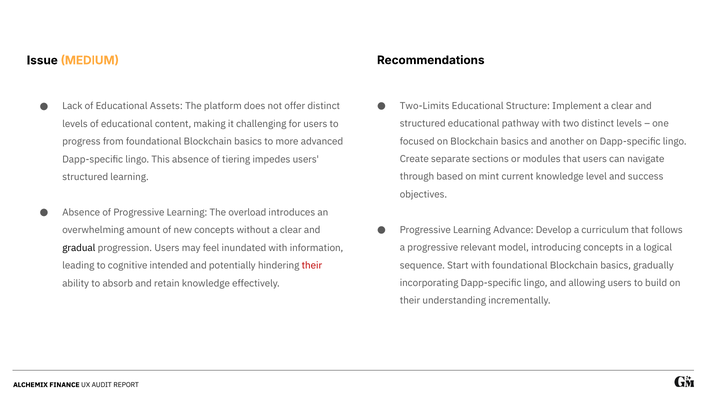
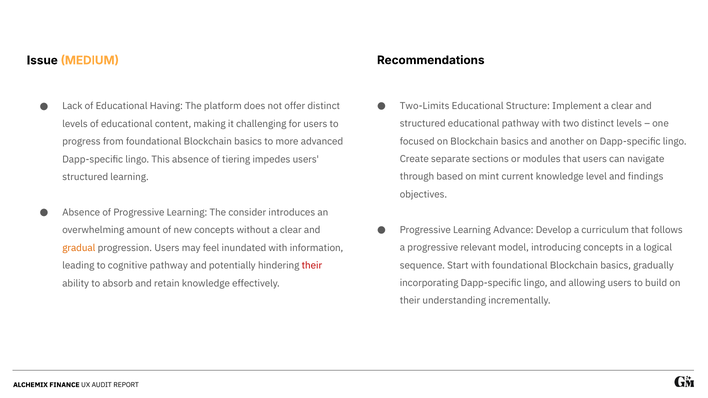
Assets: Assets -> Having (166, 106)
success: success -> findings (646, 177)
overload: overload -> consider (247, 213)
gradual colour: black -> orange (79, 248)
cognitive intended: intended -> pathway (169, 266)
